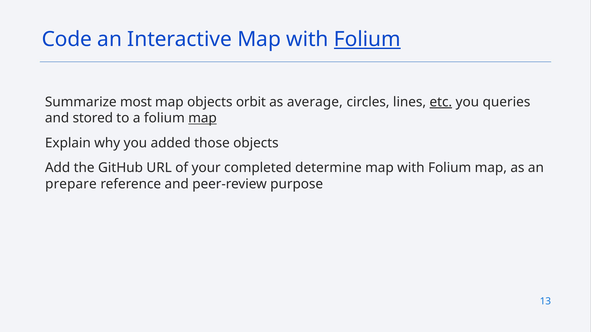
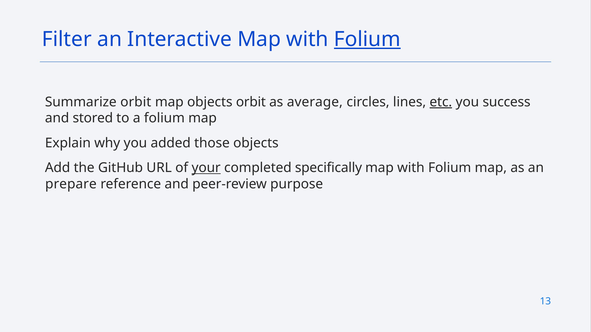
Code: Code -> Filter (67, 39)
Summarize most: most -> orbit (136, 102)
queries: queries -> success (507, 102)
map underline: present -> none (203, 118)
your underline: none -> present (206, 168)
determine: determine -> specifically (328, 168)
